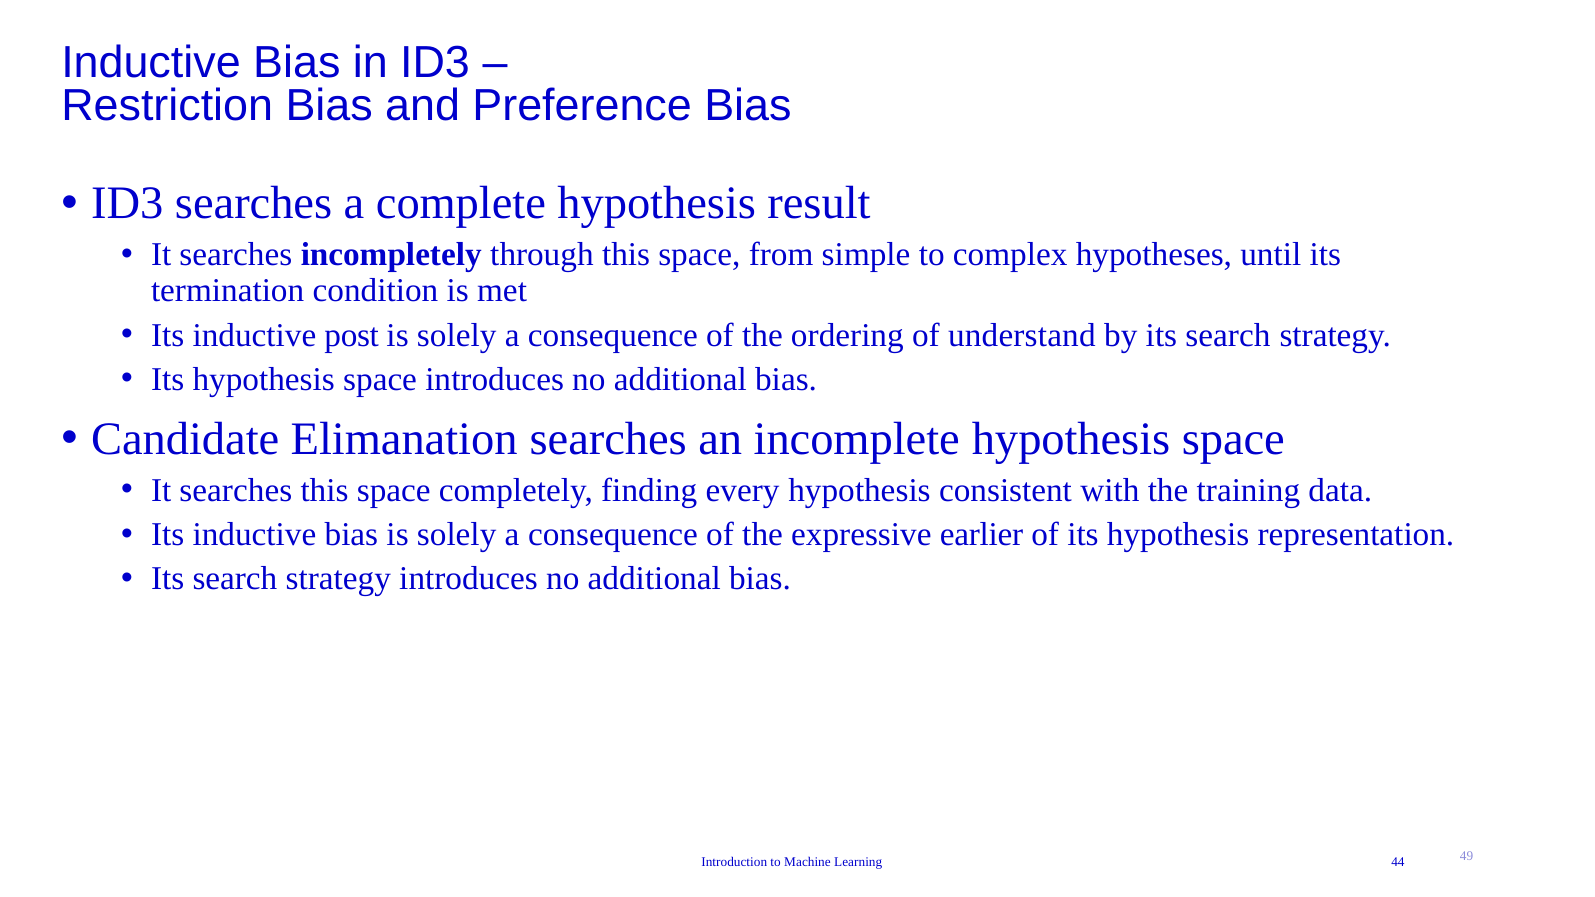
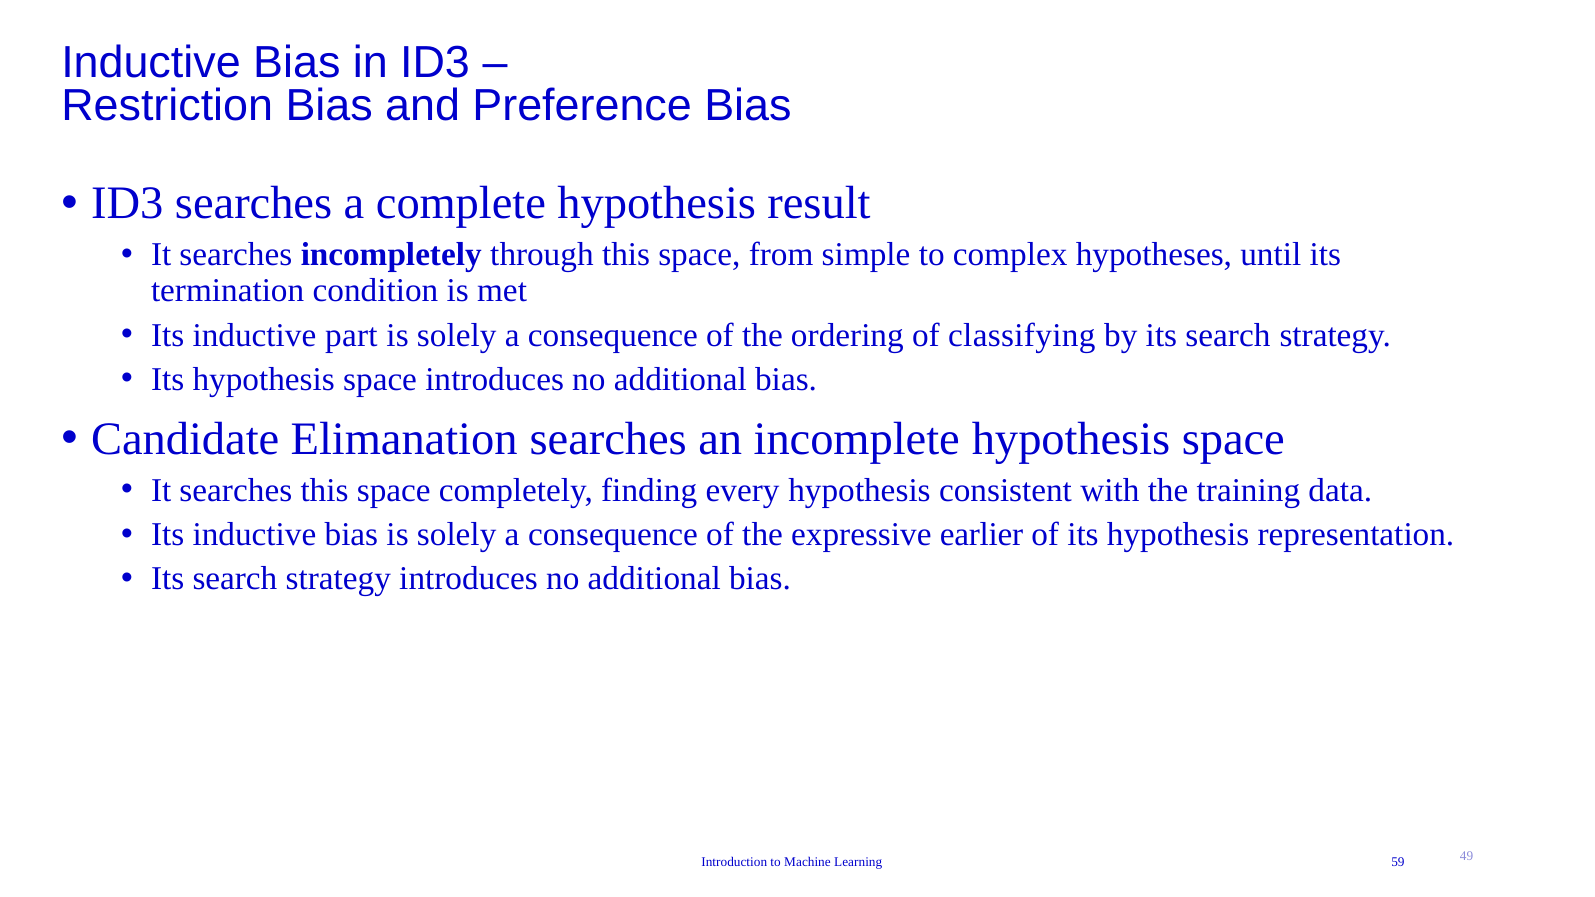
post: post -> part (351, 335)
understand: understand -> classifying (1022, 335)
44: 44 -> 59 (1398, 862)
